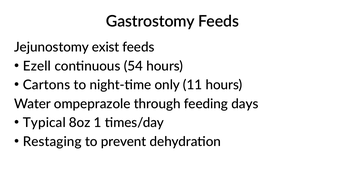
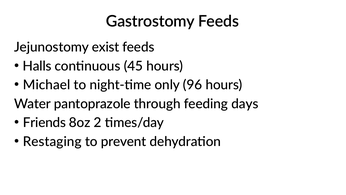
Ezell: Ezell -> Halls (37, 66)
54: 54 -> 45 (133, 66)
Cartons: Cartons -> Michael (47, 85)
11: 11 -> 96 (193, 85)
ompeprazole: ompeprazole -> pantoprazole (92, 104)
Typical: Typical -> Friends (44, 123)
1: 1 -> 2 (98, 123)
